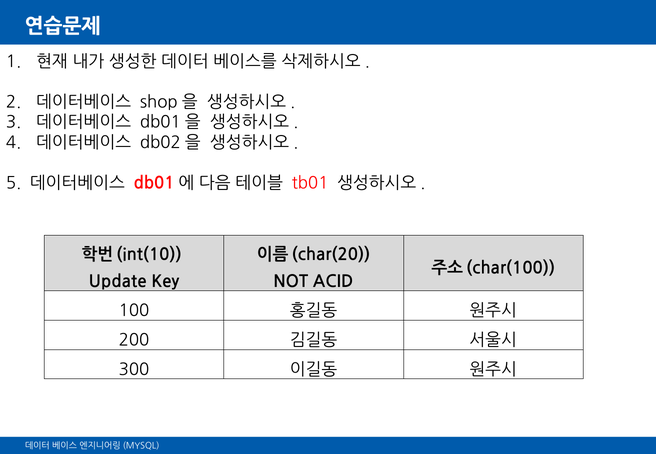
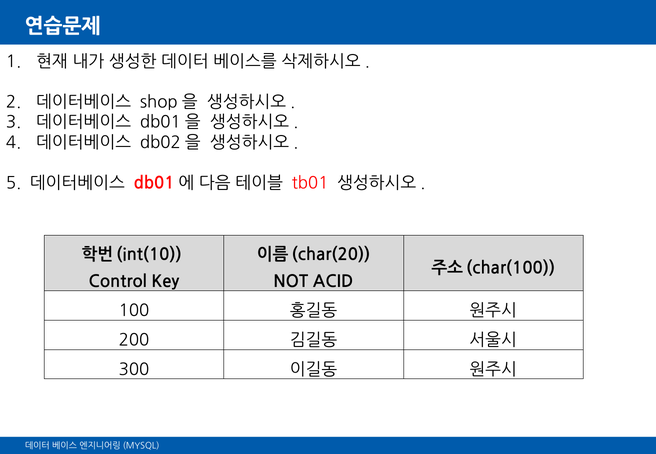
Update: Update -> Control (118, 282)
